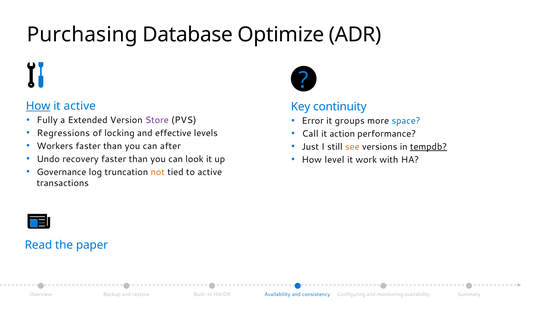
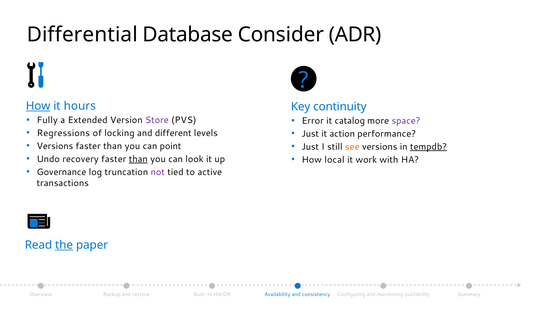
Purchasing: Purchasing -> Differential (82, 35)
Optimize: Optimize -> Consider (281, 35)
it active: active -> hours (80, 106)
groups: groups -> catalog (350, 121)
space colour: blue -> purple (406, 121)
effective: effective -> different (173, 133)
Call: Call -> Just (310, 134)
Workers: Workers -> Versions (55, 146)
after: after -> point (171, 146)
than underline: none -> present (138, 159)
level: level -> local (334, 160)
not colour: orange -> purple (158, 172)
the underline: none -> present (64, 245)
